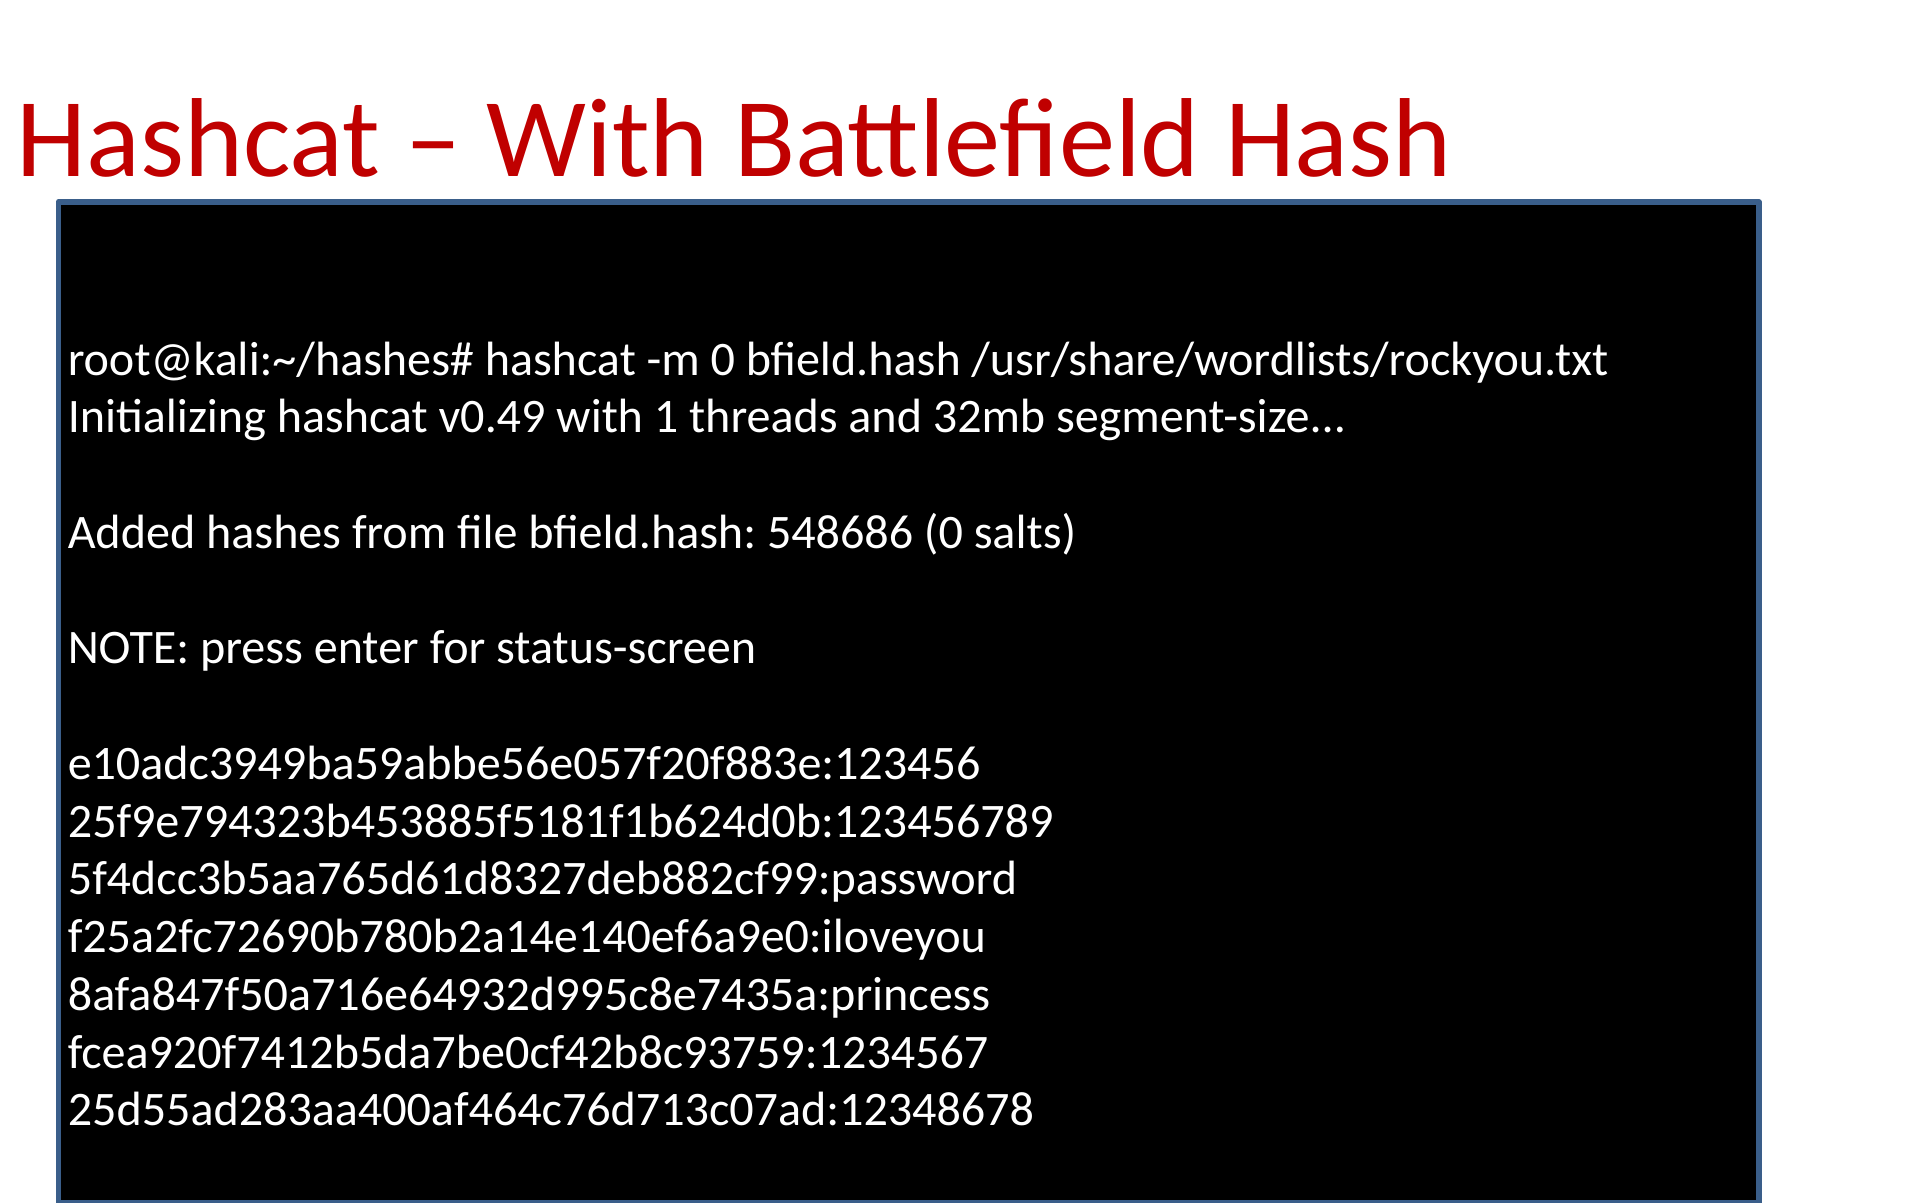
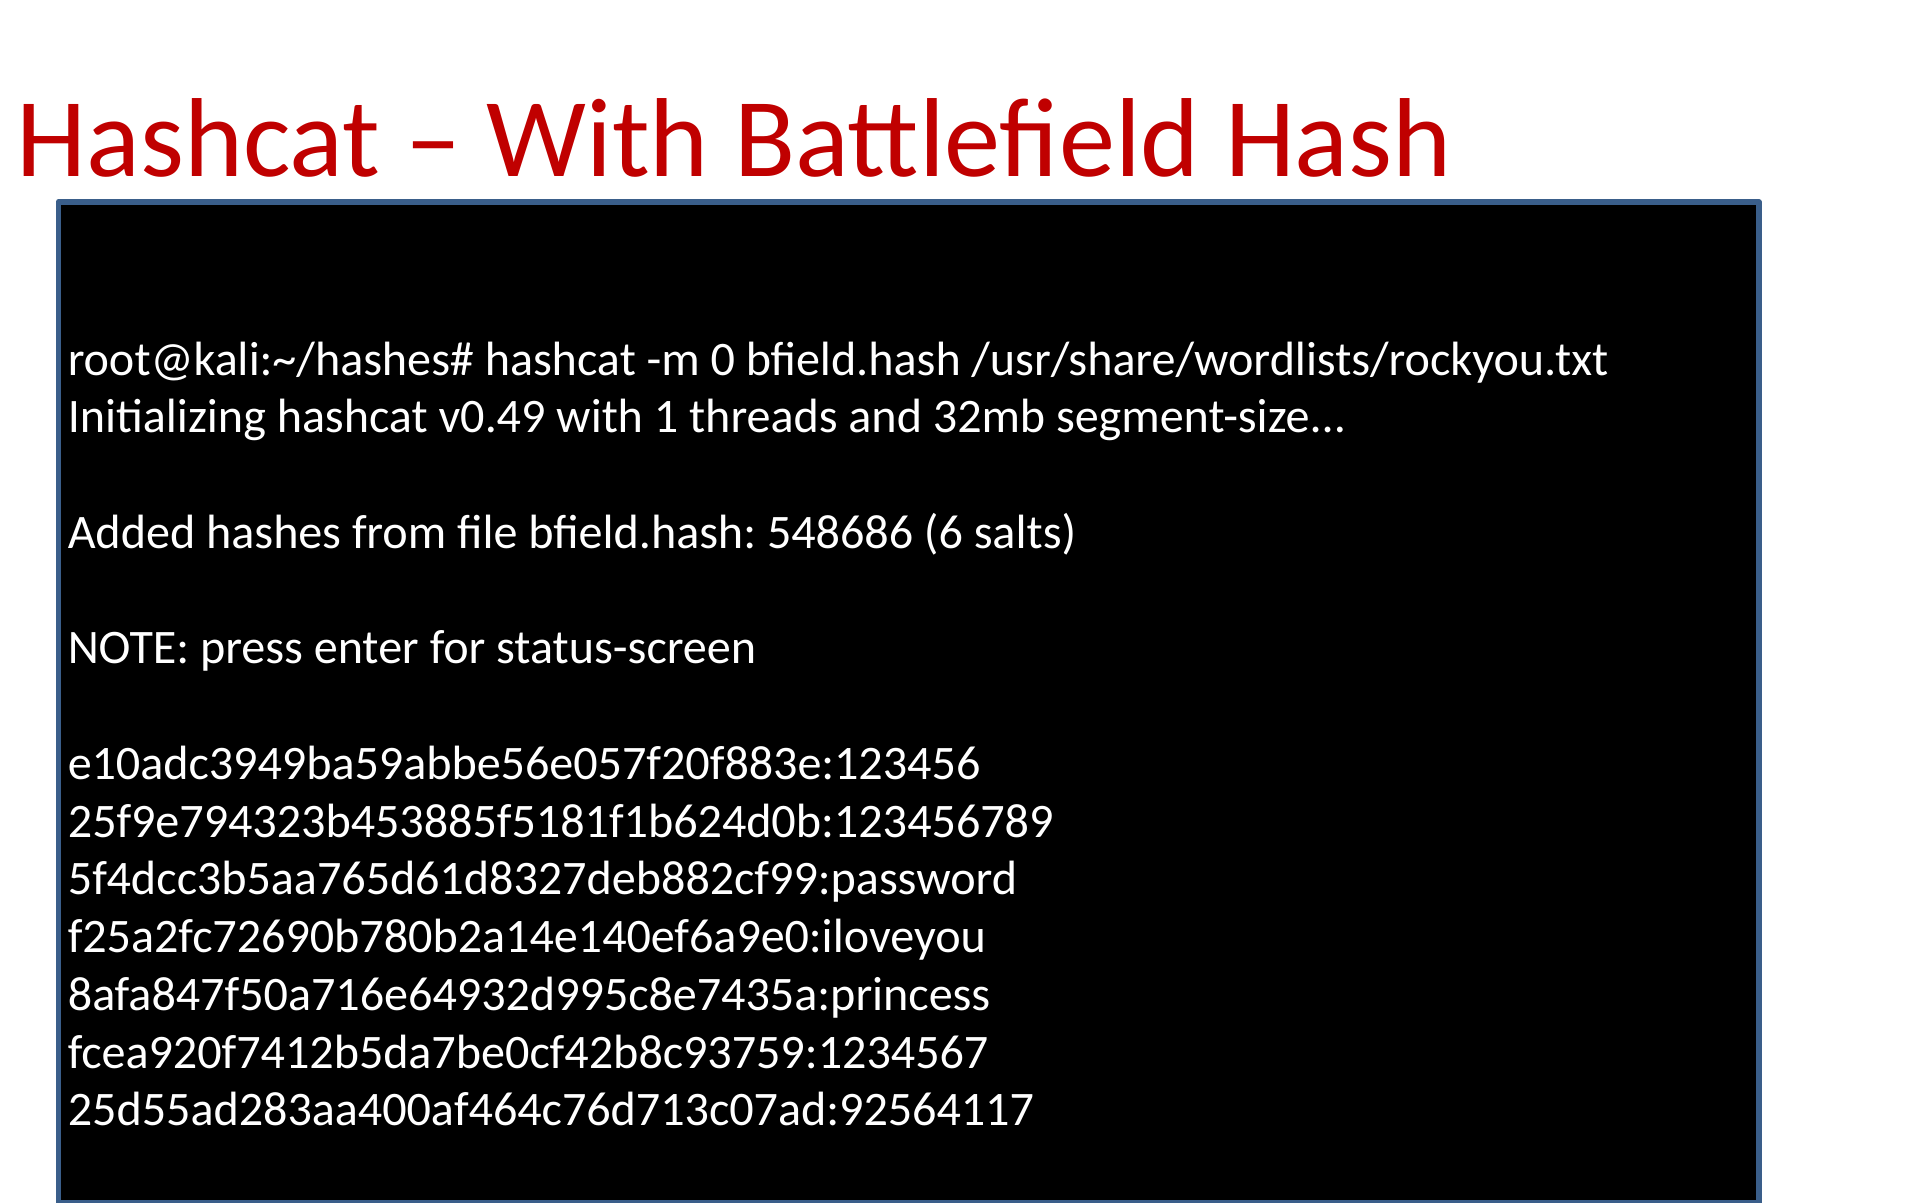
548686 0: 0 -> 6 (943, 533)
25d55ad283aa400af464c76d713c07ad:12348678: 25d55ad283aa400af464c76d713c07ad:12348678 -> 25d55ad283aa400af464c76d713c07ad:92564117 (551, 1110)
